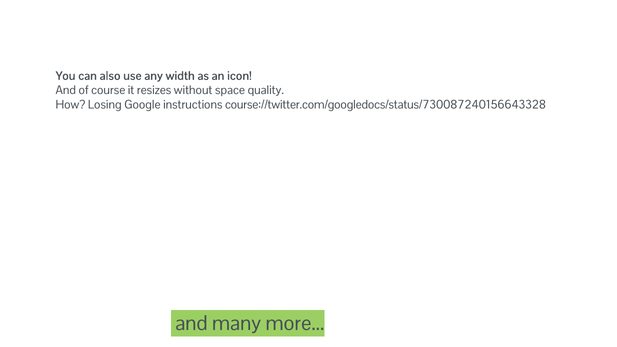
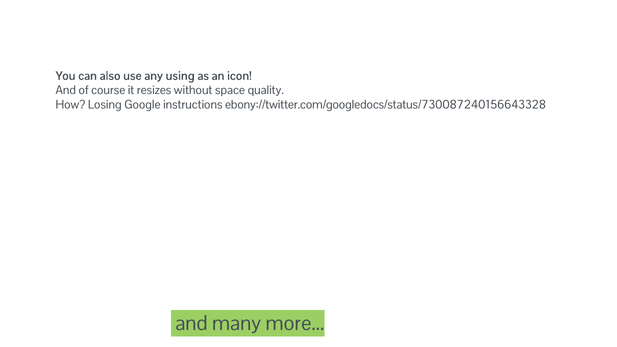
width: width -> using (180, 76)
course://twitter.com/googledocs/status/730087240156643328: course://twitter.com/googledocs/status/730087240156643328 -> ebony://twitter.com/googledocs/status/730087240156643328 (385, 105)
